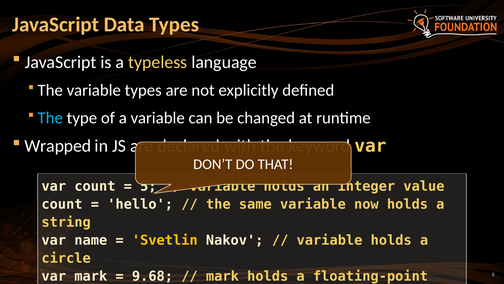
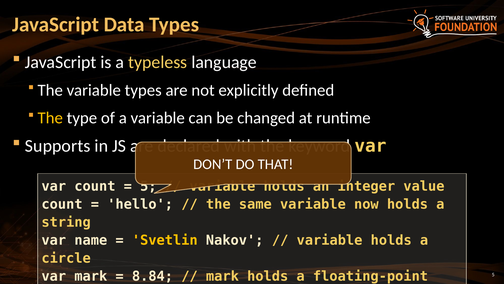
The colour: light blue -> yellow (50, 118)
Wrapped: Wrapped -> Supports (58, 146)
9.68: 9.68 -> 8.84 (152, 276)
